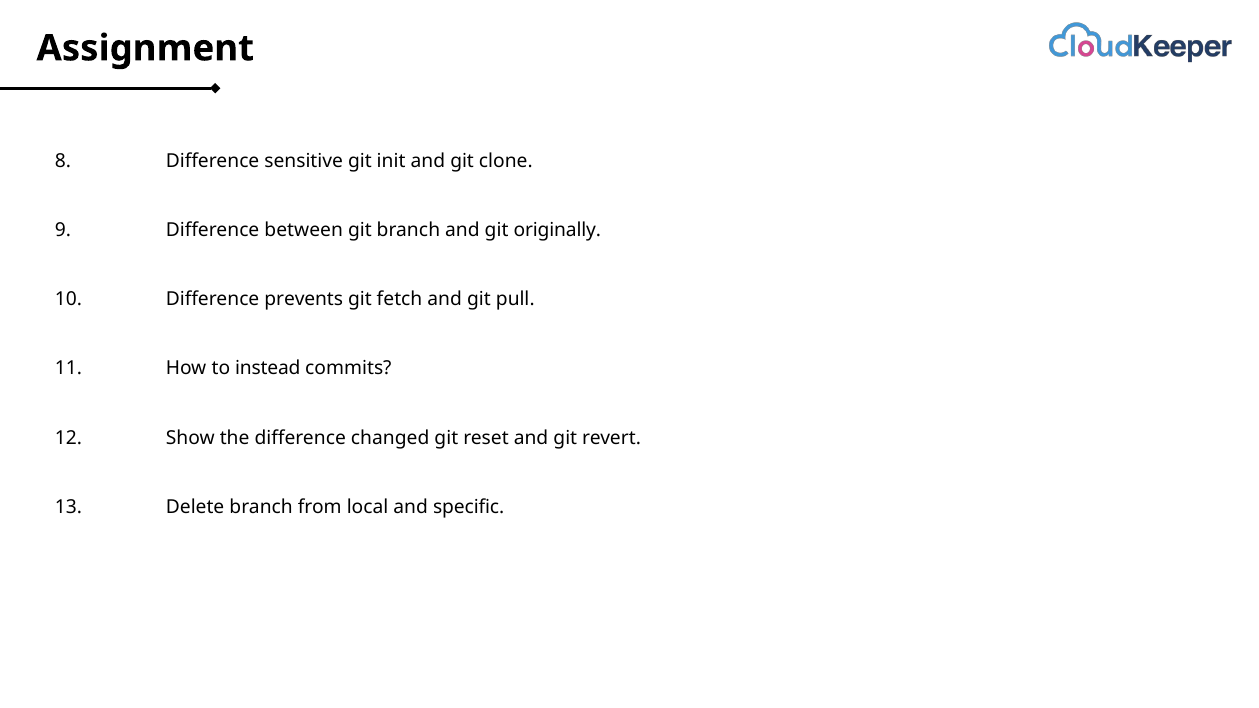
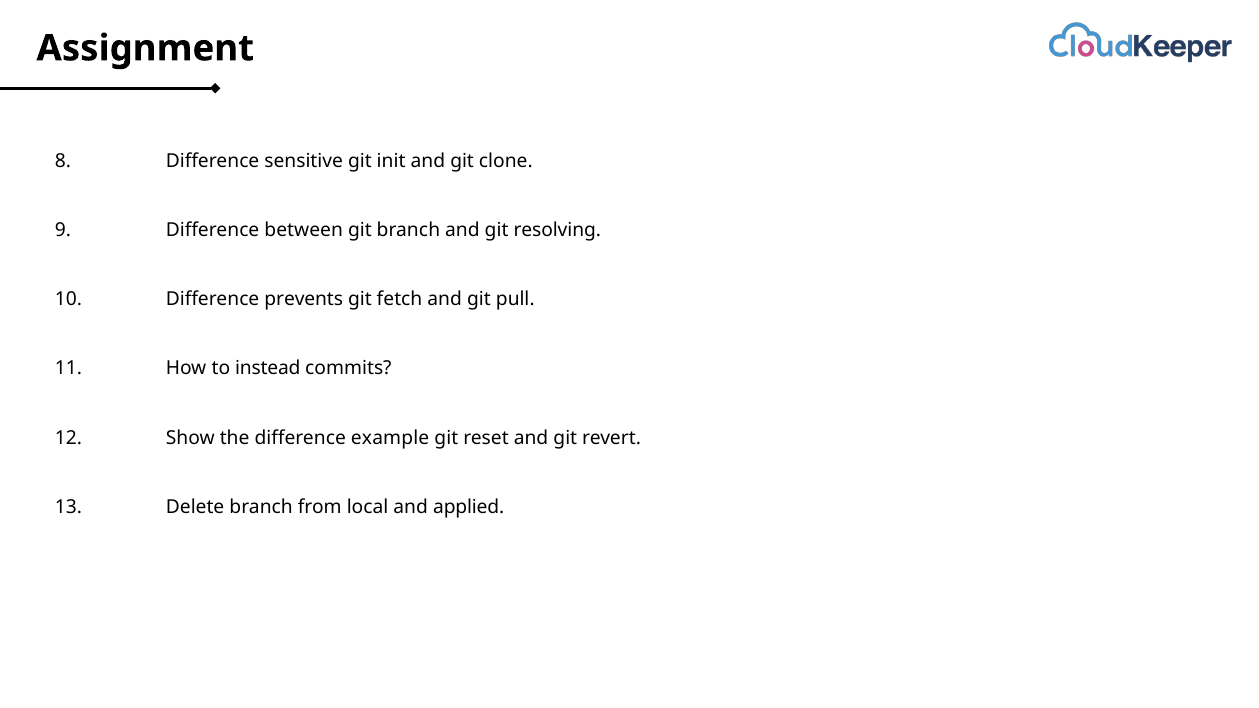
originally: originally -> resolving (557, 230)
changed: changed -> example (390, 438)
specific: specific -> applied (469, 507)
